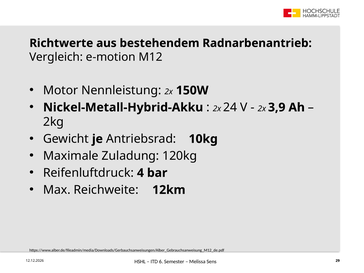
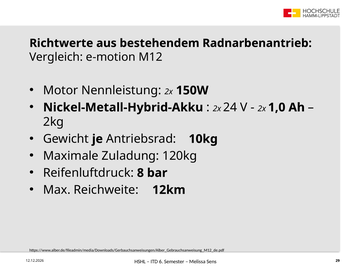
3,9: 3,9 -> 1,0 (277, 107)
4: 4 -> 8 (140, 173)
